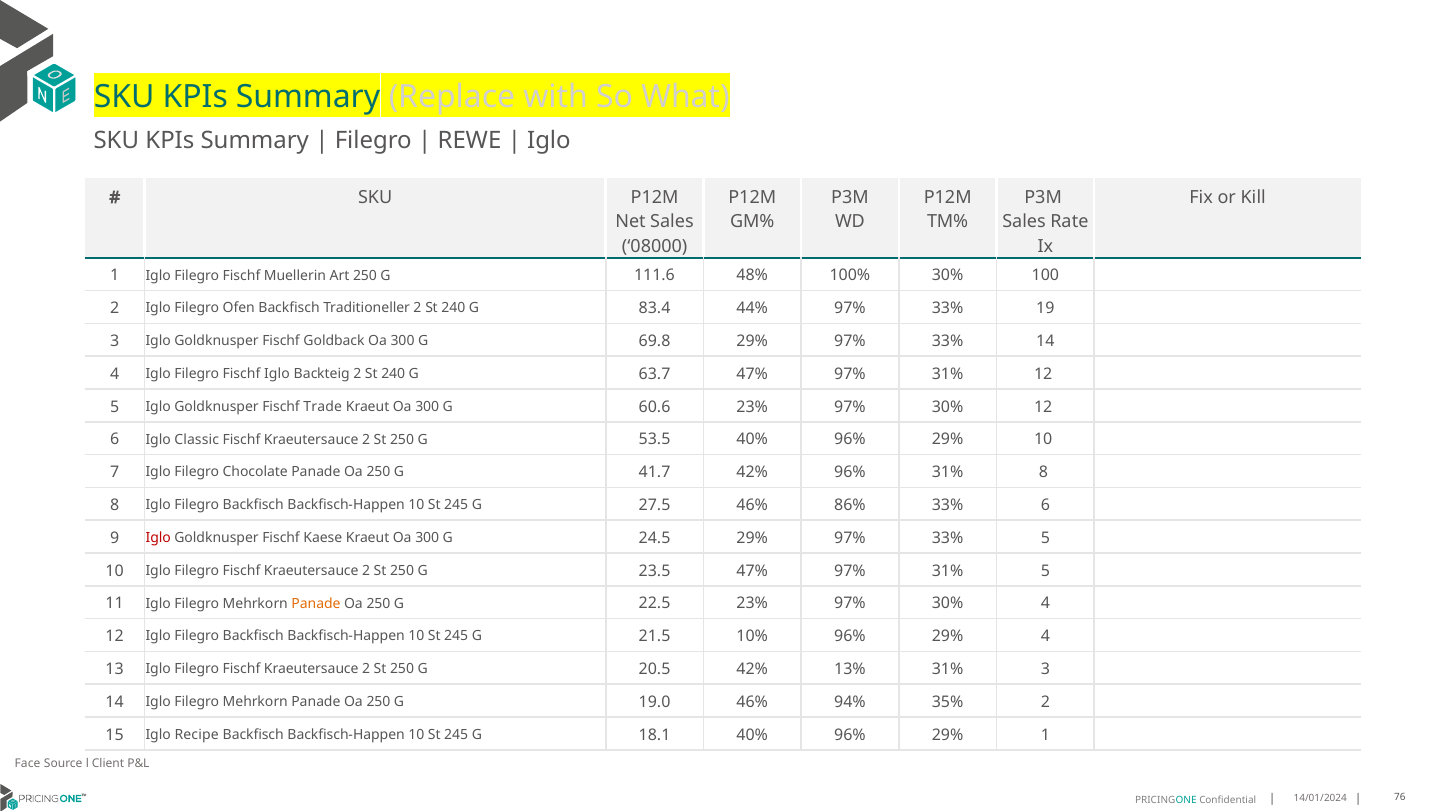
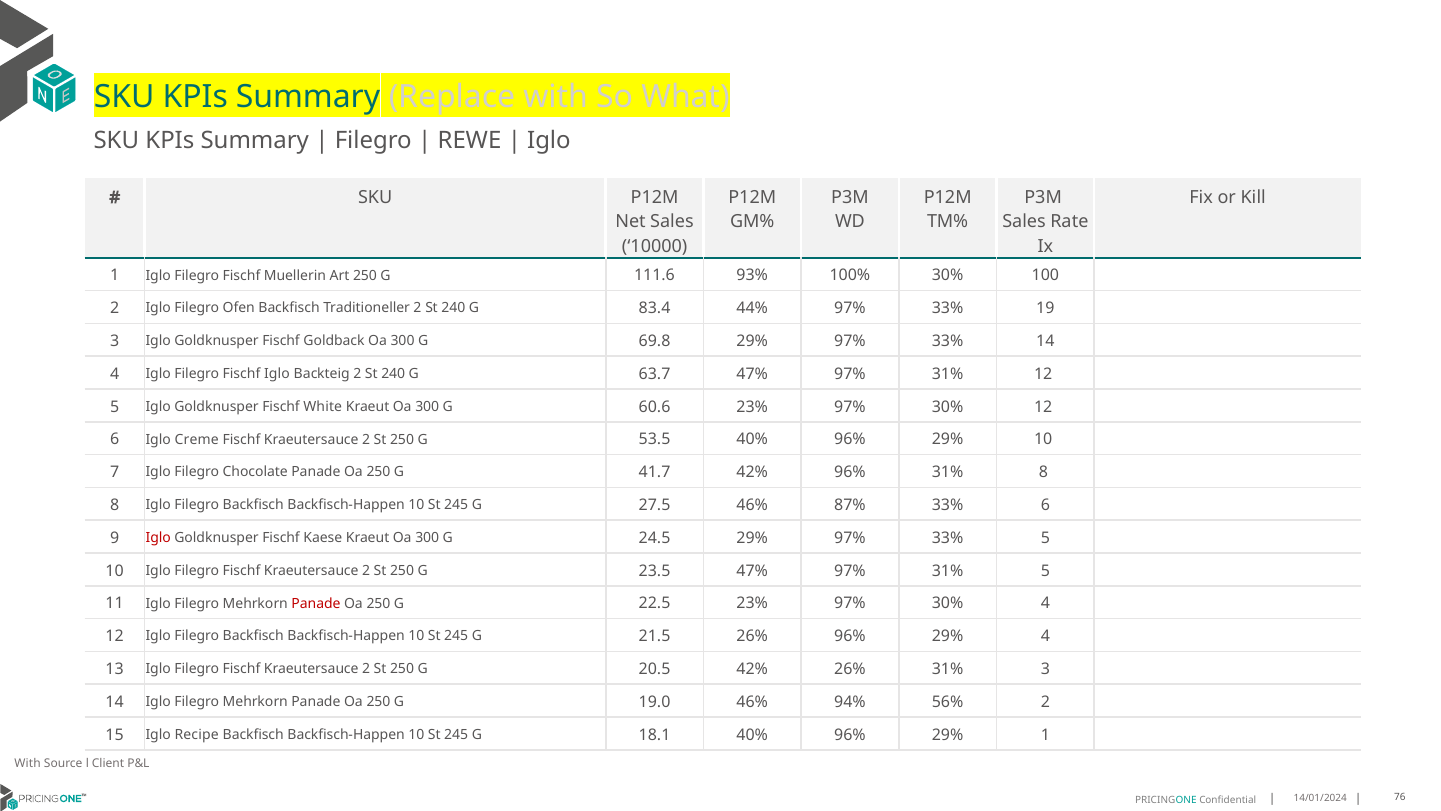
08000: 08000 -> 10000 (655, 246)
48%: 48% -> 93% (752, 275)
Trade: Trade -> White (323, 406)
Classic: Classic -> Creme (197, 439)
86%: 86% -> 87% (850, 505)
Panade colour: orange -> red (316, 603)
21.5 10%: 10% -> 26% (752, 636)
42% 13%: 13% -> 26% (850, 669)
35%: 35% -> 56% (948, 702)
Face: Face -> With (28, 763)
